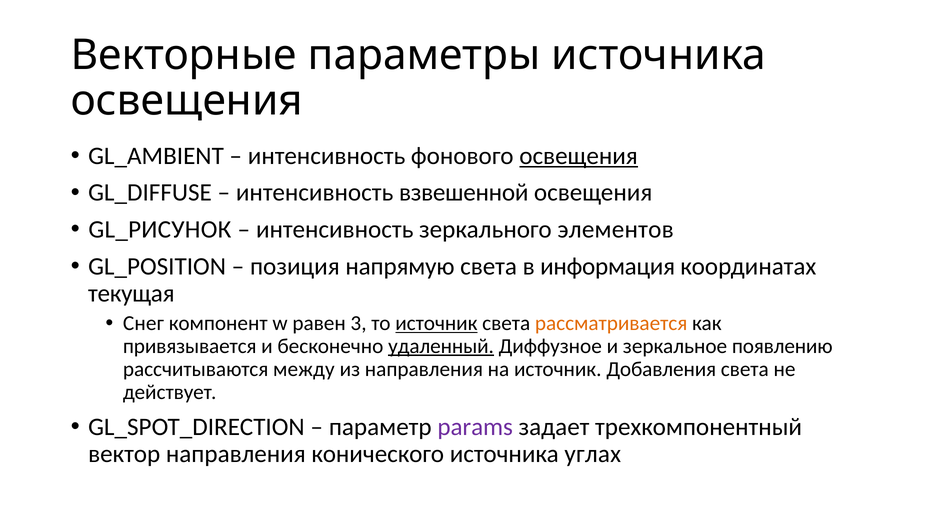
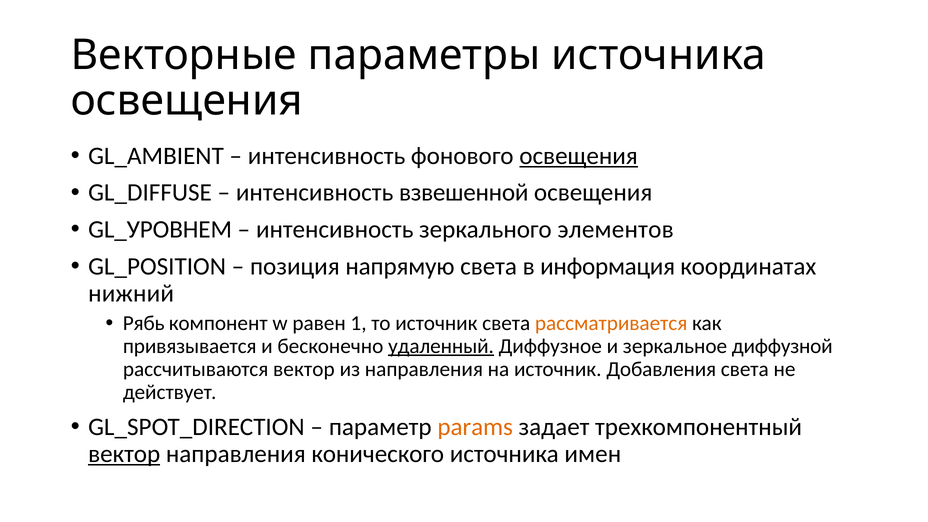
GL_РИСУНОК: GL_РИСУНОК -> GL_УРОВНЕМ (160, 229)
текущая: текущая -> нижний (131, 293)
Снег: Снег -> Рябь (144, 323)
3: 3 -> 1 (359, 323)
источник underline: present -> none (436, 323)
появлению: появлению -> диффузной (782, 346)
рассчитываются между: между -> вектор (304, 369)
params colour: purple -> orange (475, 427)
вектор underline: none -> present (124, 454)
углах: углах -> имен (593, 454)
